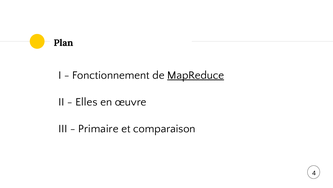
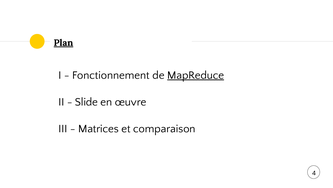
Plan underline: none -> present (63, 43)
Elles: Elles -> Slide (86, 102)
Primaire: Primaire -> Matrices (98, 128)
